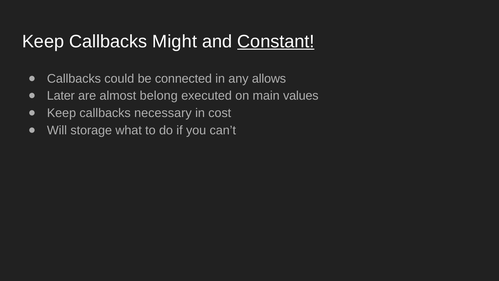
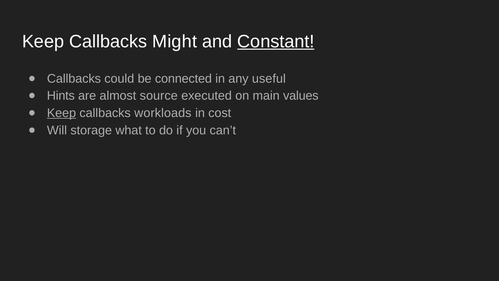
allows: allows -> useful (269, 78)
Later: Later -> Hints (61, 96)
belong: belong -> source (159, 96)
Keep underline: none -> present (61, 113)
necessary: necessary -> workloads (163, 113)
